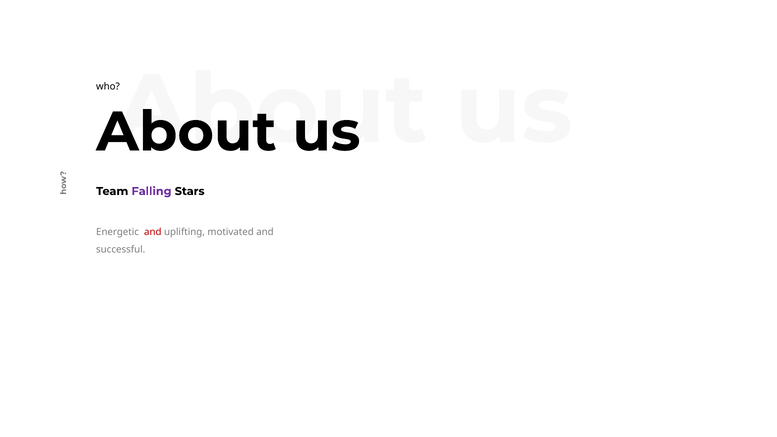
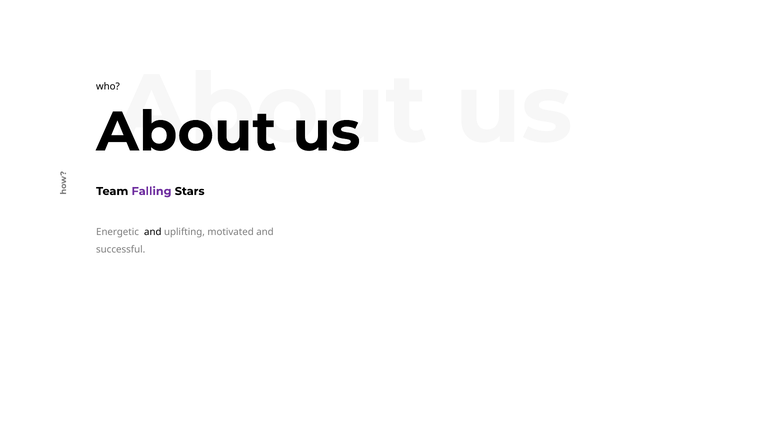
and colour: red -> black (153, 232)
